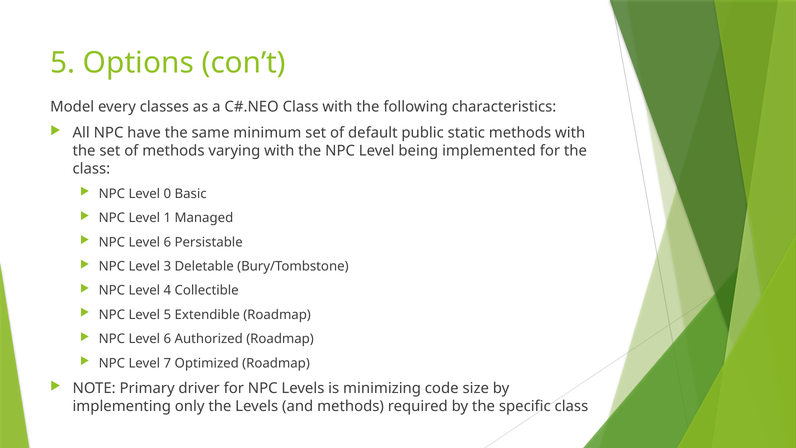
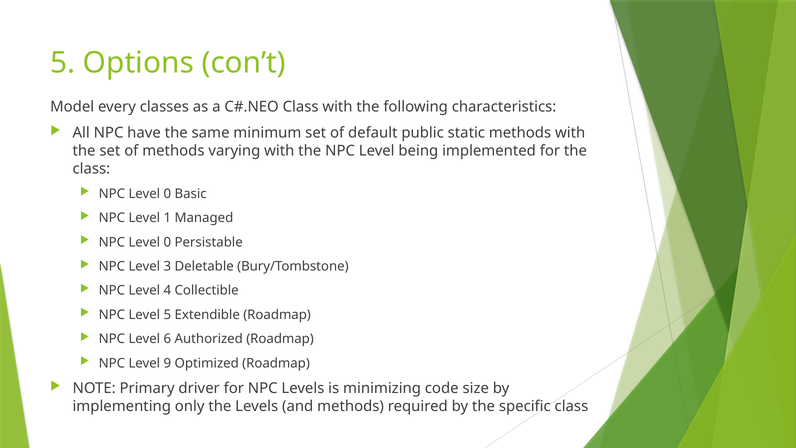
6: 6 -> 0 (167, 242)
7: 7 -> 9 (167, 363)
